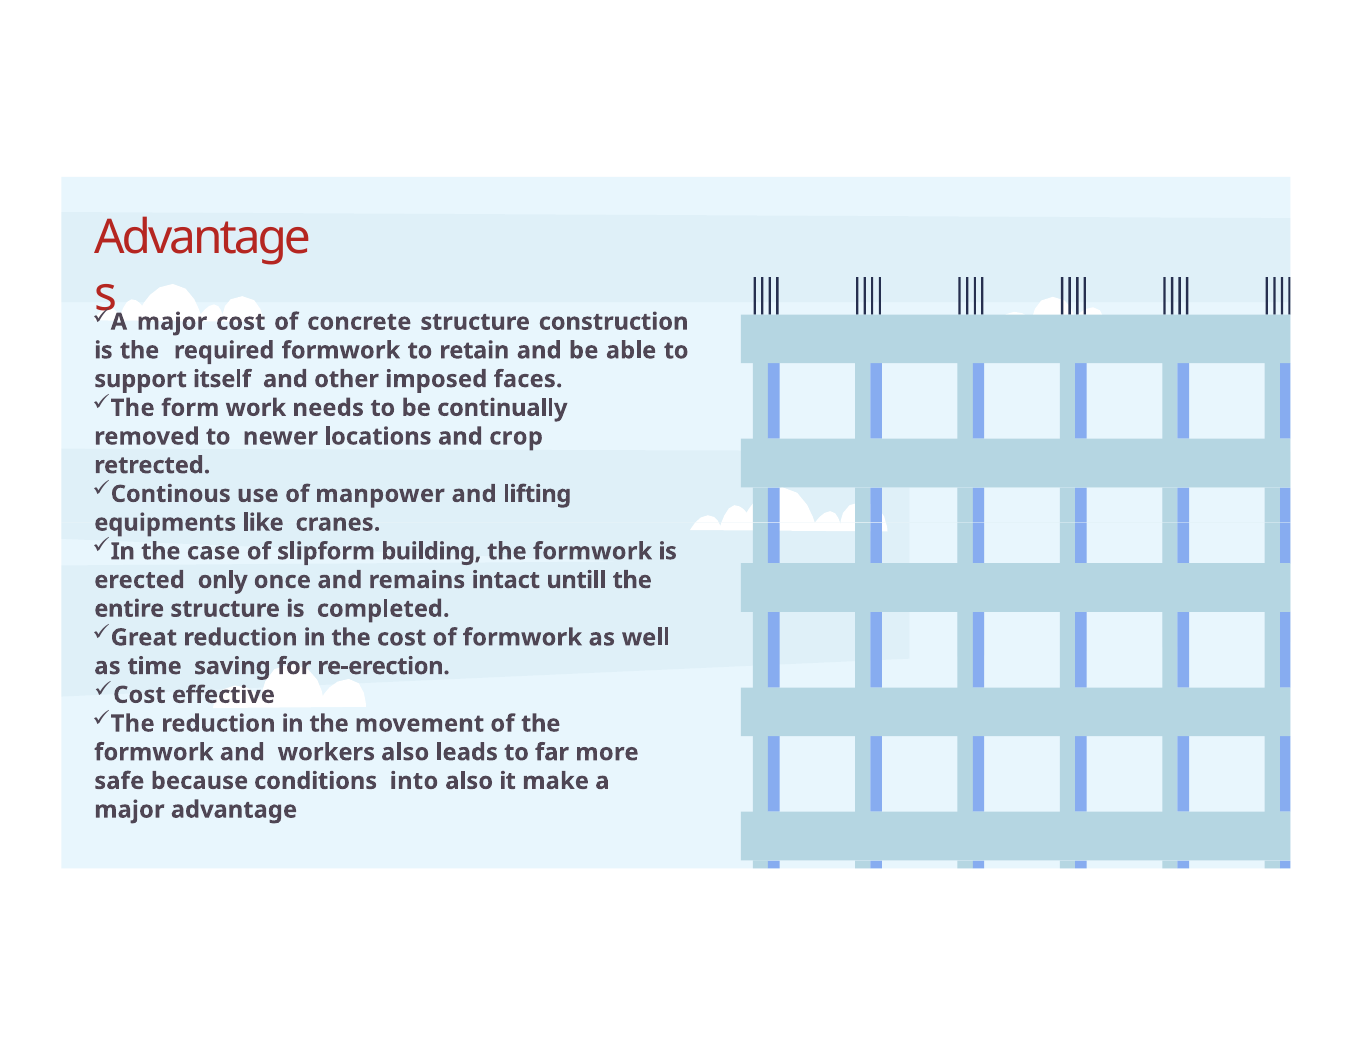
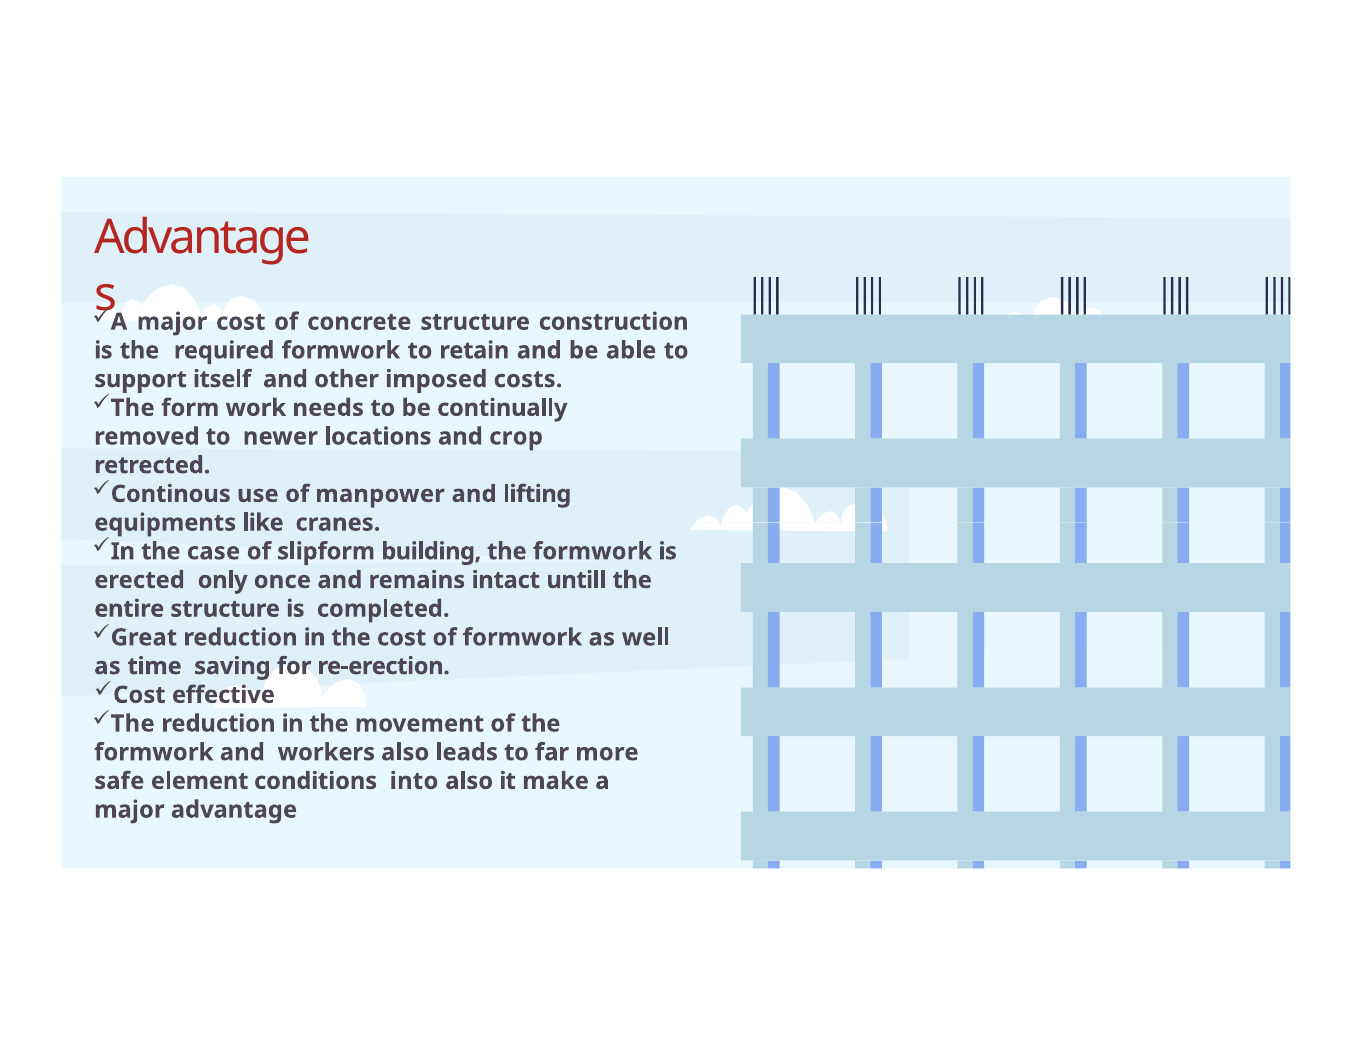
faces: faces -> costs (528, 379)
because: because -> element (200, 781)
